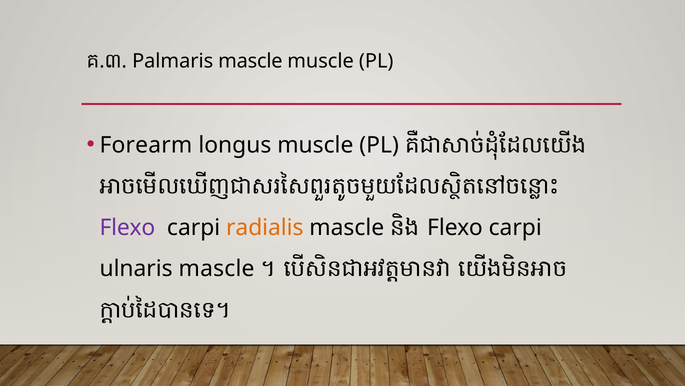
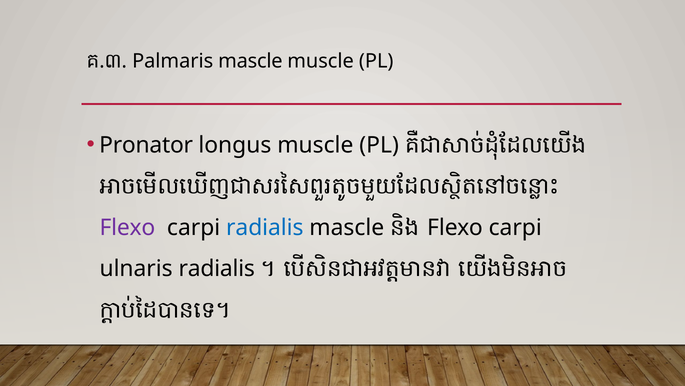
Forearm: Forearm -> Pronator (146, 145)
radialis colour: orange -> blue (265, 227)
ulnaris mascle: mascle -> radialis (217, 268)
